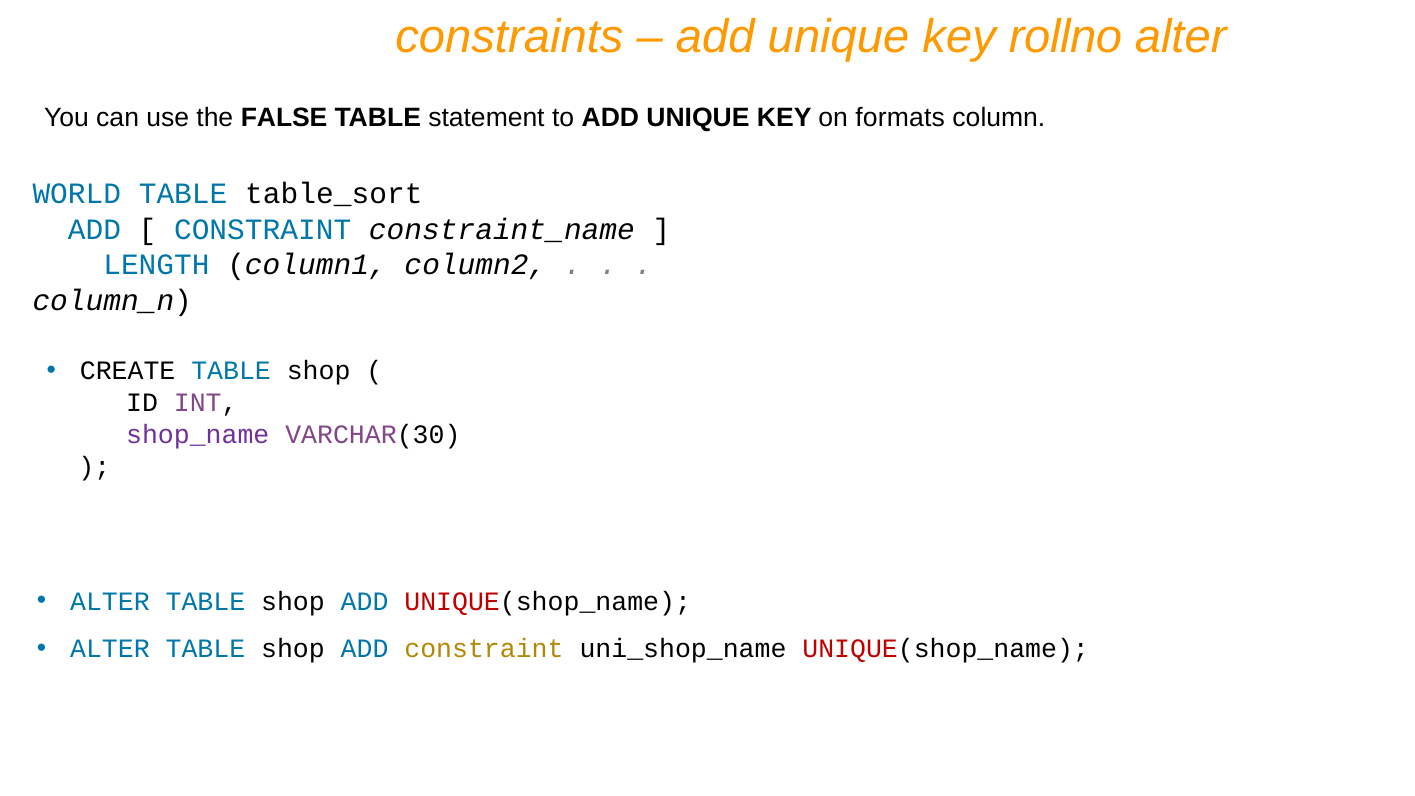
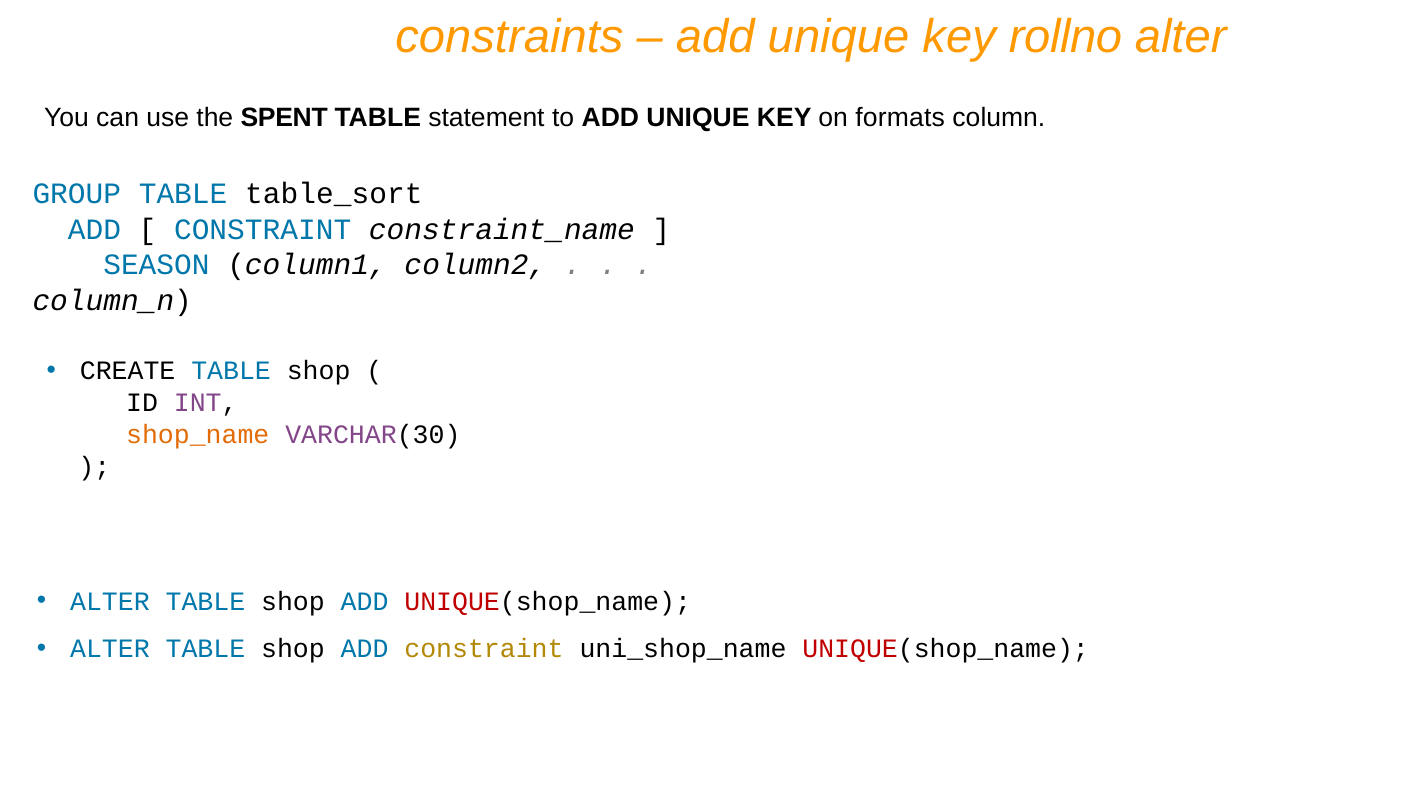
FALSE: FALSE -> SPENT (284, 118)
WORLD: WORLD -> GROUP (77, 194)
LENGTH: LENGTH -> SEASON (156, 265)
shop_name colour: purple -> orange (198, 434)
